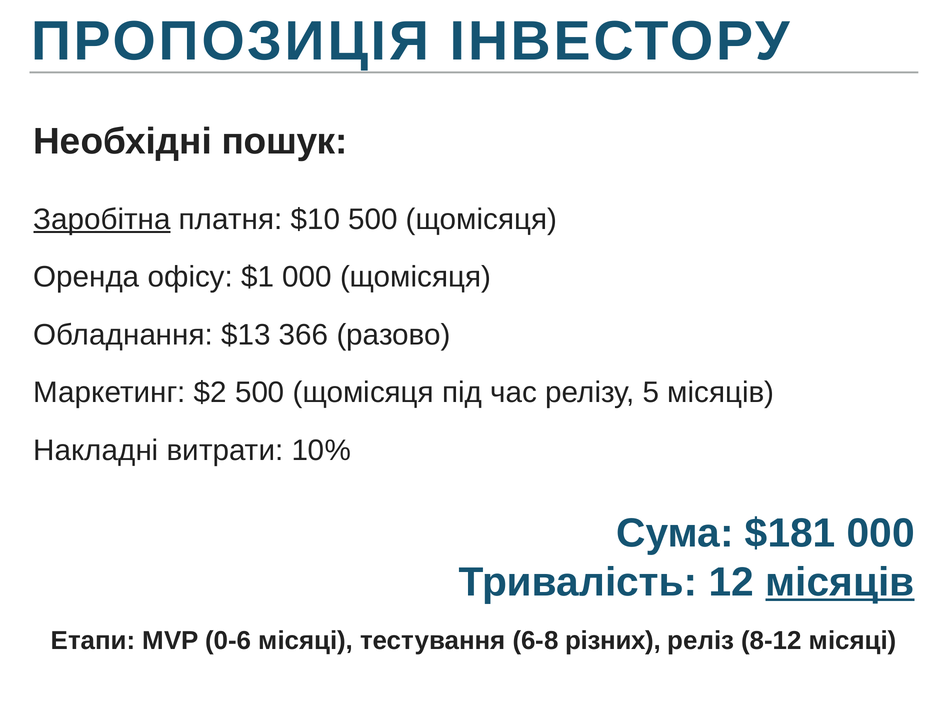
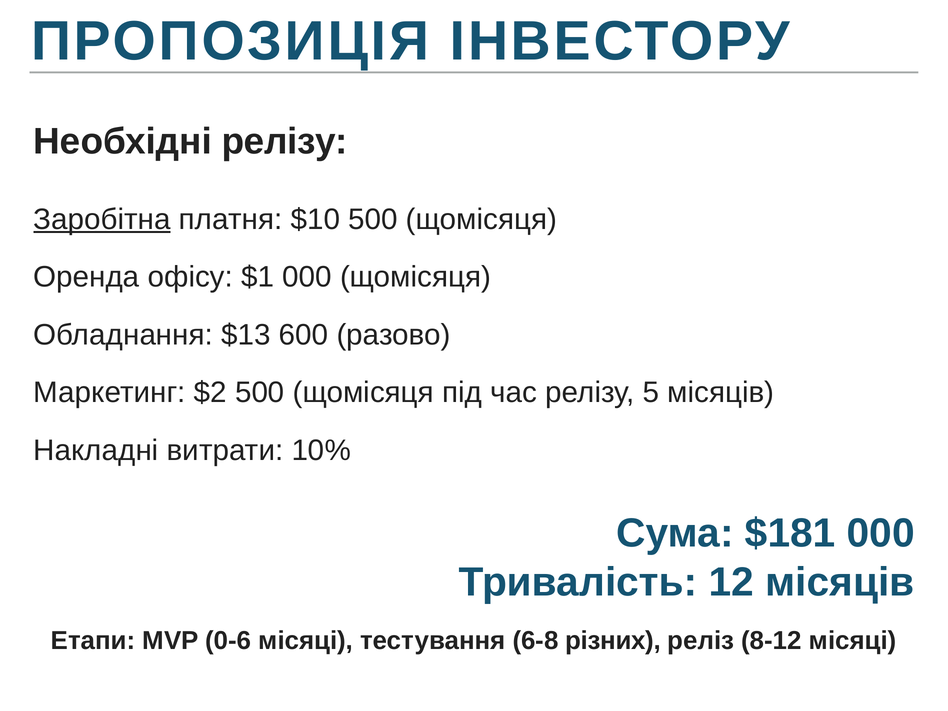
Необхідні пошук: пошук -> релізу (285, 141)
366: 366 -> 600 (304, 335)
місяців underline: present -> none (840, 582)
